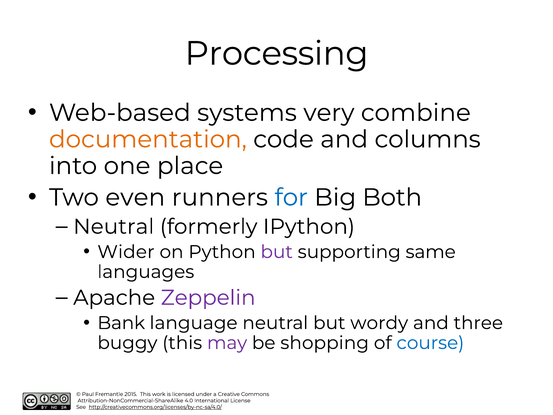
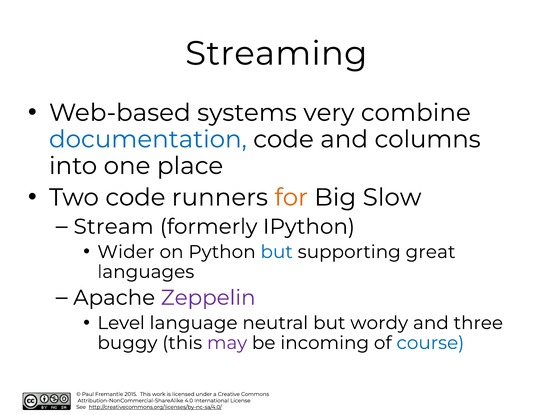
Processing: Processing -> Streaming (276, 54)
documentation colour: orange -> blue (148, 139)
Two even: even -> code (135, 197)
for colour: blue -> orange (291, 197)
Both: Both -> Slow (392, 197)
Neutral: Neutral -> Stream (114, 227)
but colour: purple -> blue (277, 252)
same: same -> great (431, 252)
Bank: Bank -> Level (121, 323)
shopping: shopping -> incoming (325, 343)
